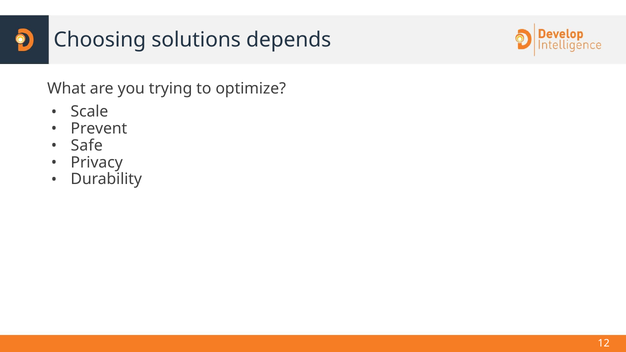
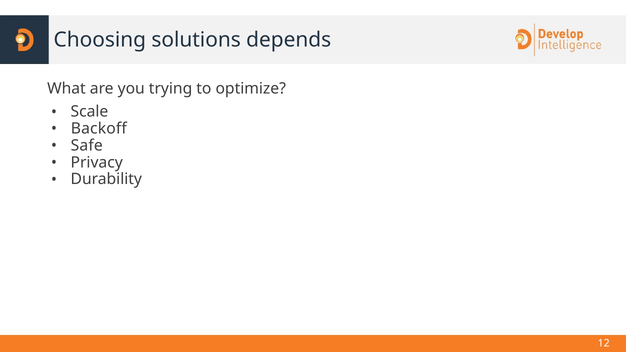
Prevent: Prevent -> Backoff (99, 129)
